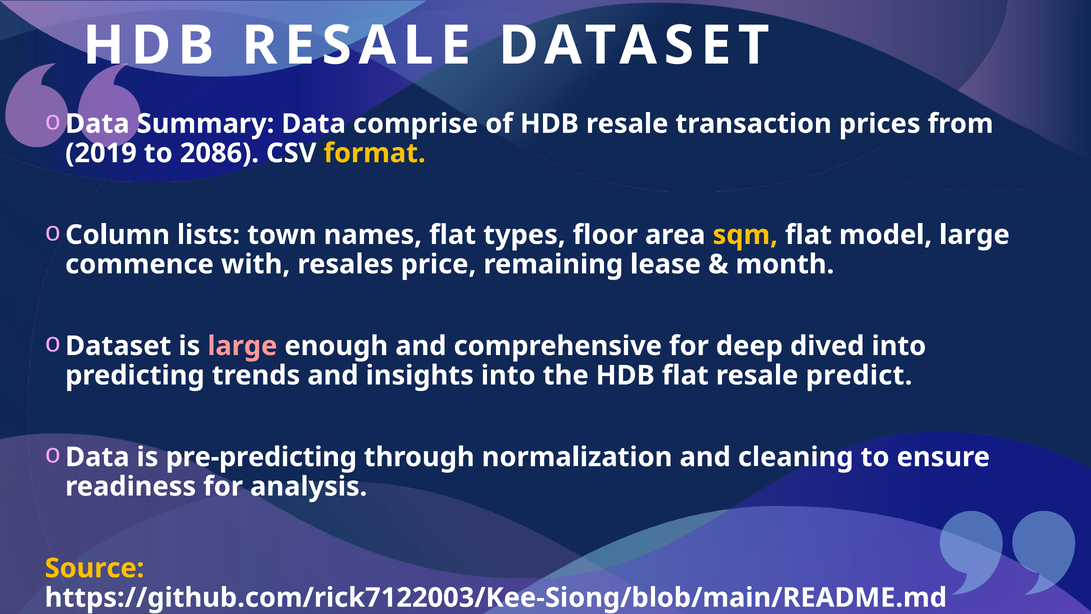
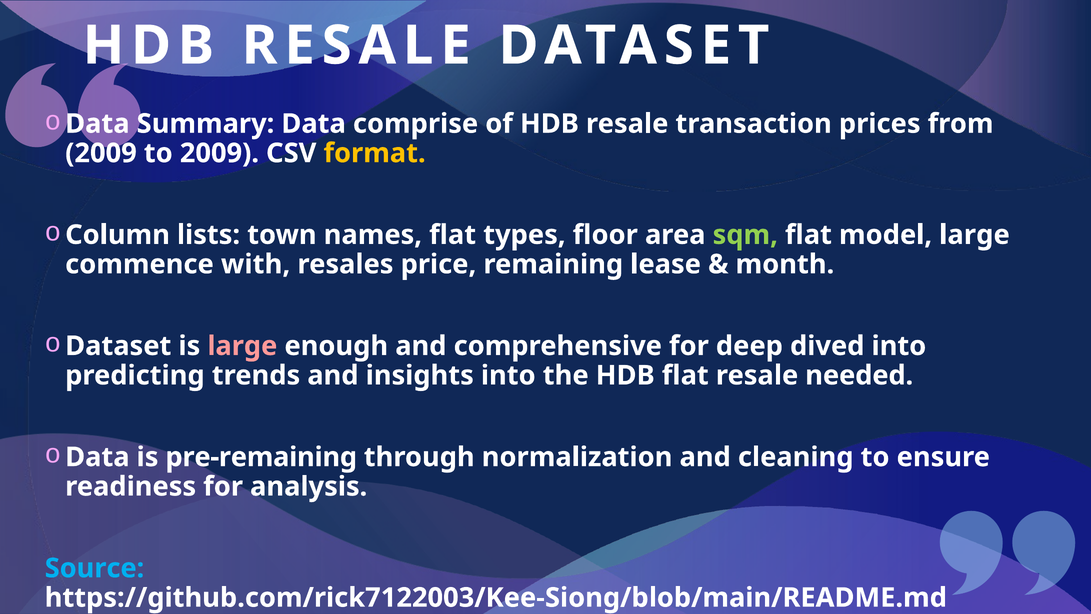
2019: 2019 -> 2009 (101, 153)
to 2086: 2086 -> 2009 (219, 153)
sqm colour: yellow -> light green (745, 235)
predict: predict -> needed (859, 375)
pre-predicting: pre-predicting -> pre-remaining (261, 457)
Source colour: yellow -> light blue (94, 568)
